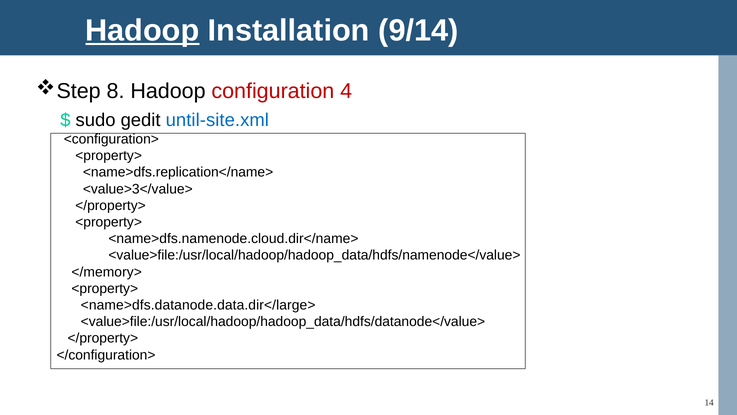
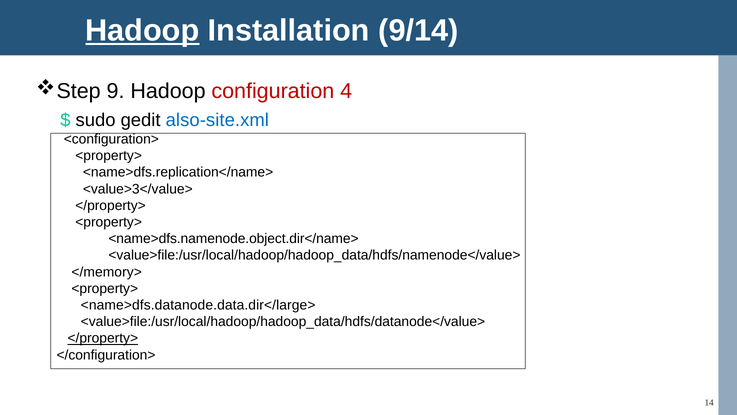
8: 8 -> 9 (116, 91)
until-site.xml: until-site.xml -> also-site.xml (217, 120)
<name>dfs.namenode.cloud.dir</name>: <name>dfs.namenode.cloud.dir</name> -> <name>dfs.namenode.object.dir</name> (233, 239)
</property> underline: none -> present (103, 338)
